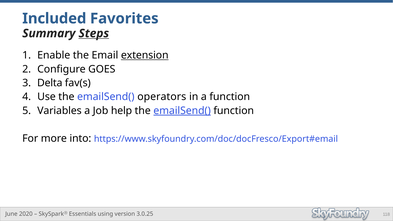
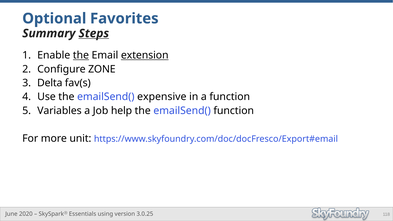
Included: Included -> Optional (54, 18)
the underline: none -> present (81, 55)
GOES: GOES -> ZONE (102, 69)
operators: operators -> expensive (162, 97)
emailSend( underline: present -> none (182, 111)
into: into -> unit (80, 138)
